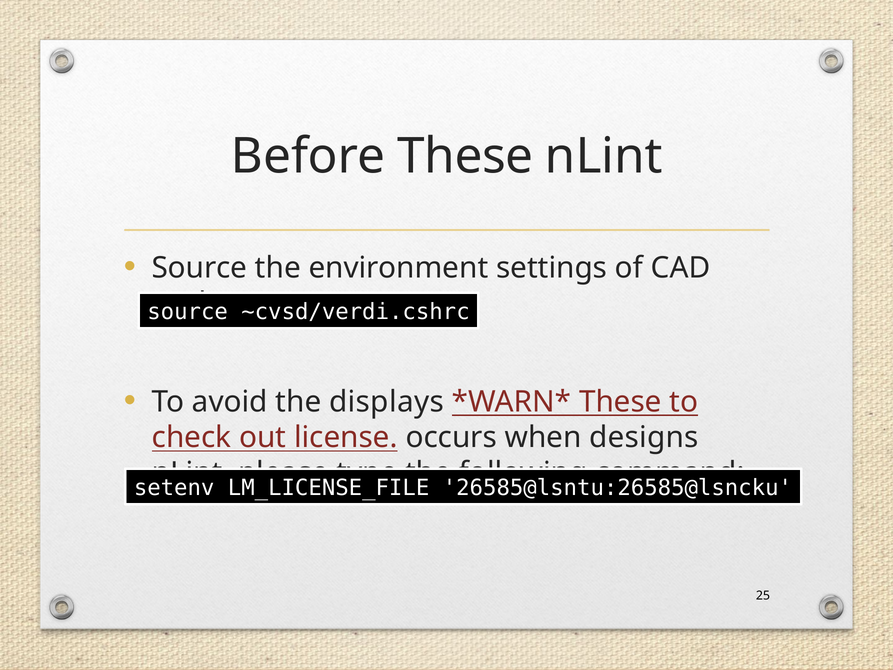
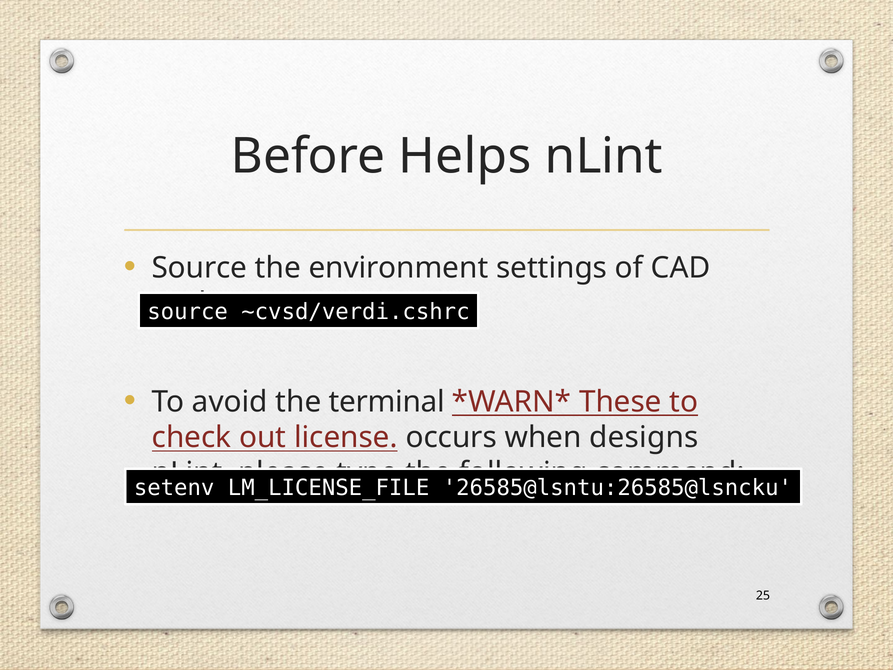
Before These: These -> Helps (465, 157)
displays: displays -> terminal (387, 402)
